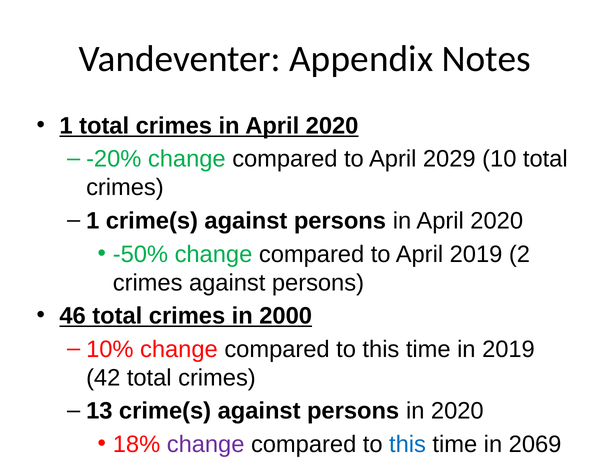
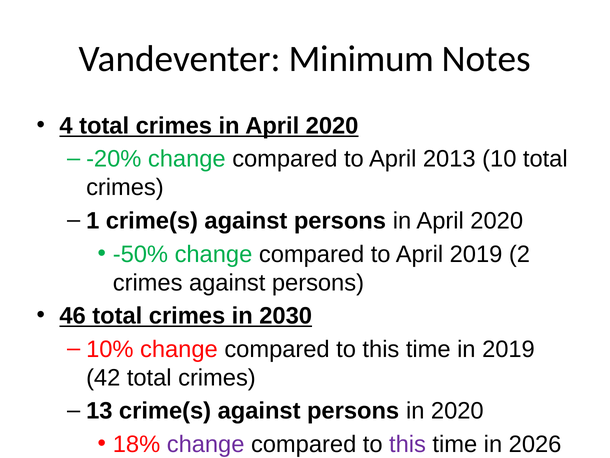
Appendix: Appendix -> Minimum (362, 59)
1: 1 -> 4 (66, 126)
2029: 2029 -> 2013 (449, 159)
2000: 2000 -> 2030 (286, 316)
this colour: blue -> purple (408, 444)
2069: 2069 -> 2026 (535, 444)
